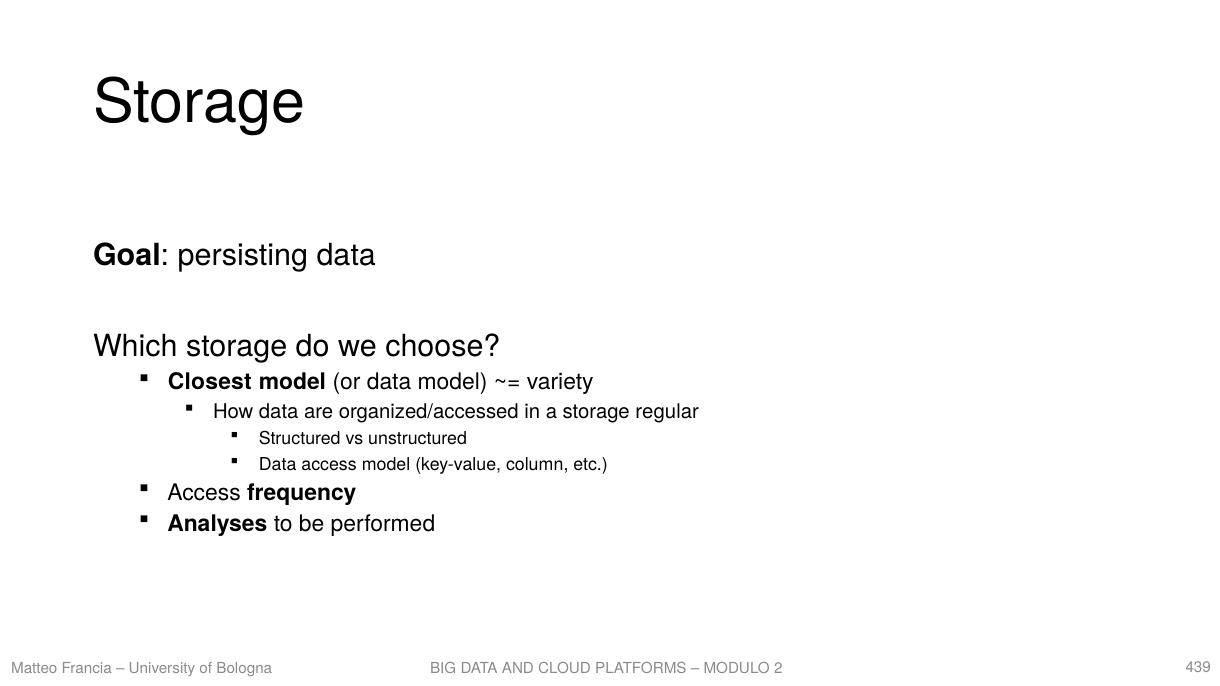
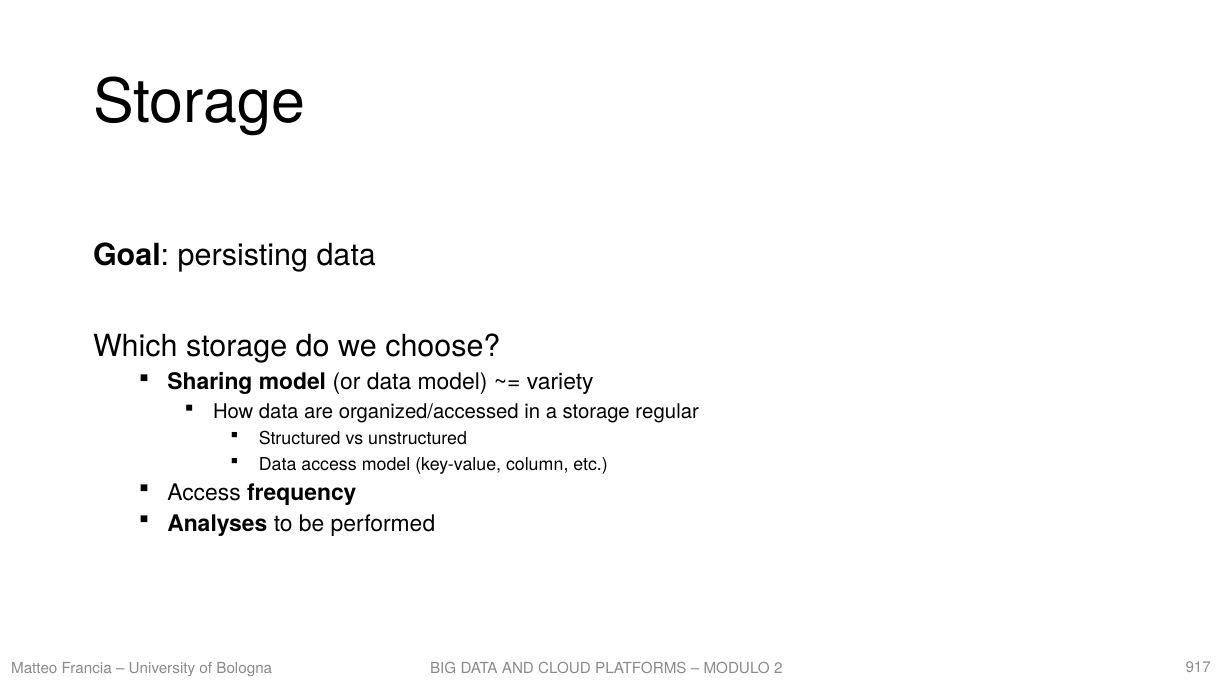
Closest: Closest -> Sharing (210, 382)
439: 439 -> 917 (1198, 667)
